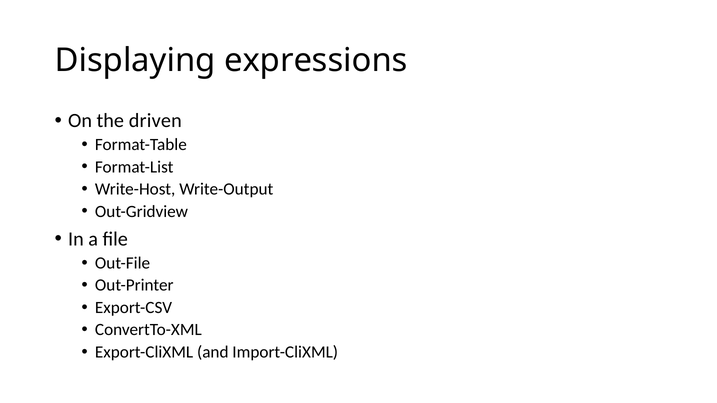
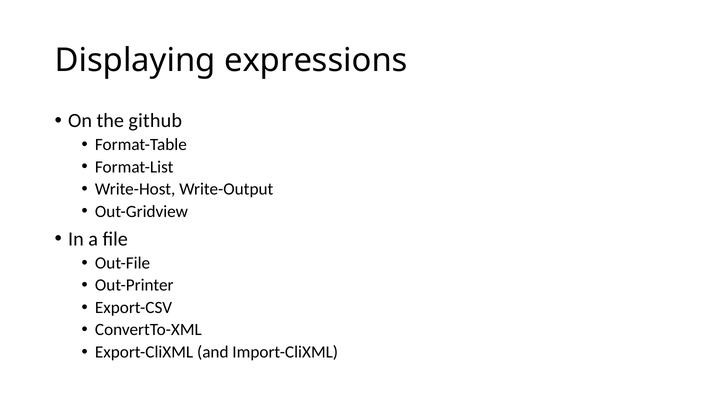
driven: driven -> github (155, 121)
